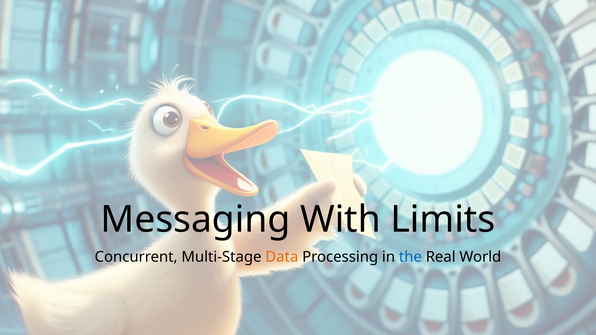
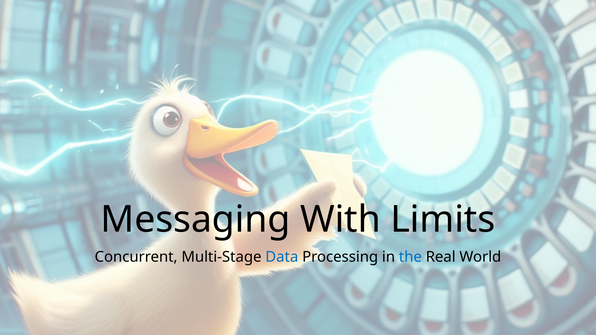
Data colour: orange -> blue (282, 257)
